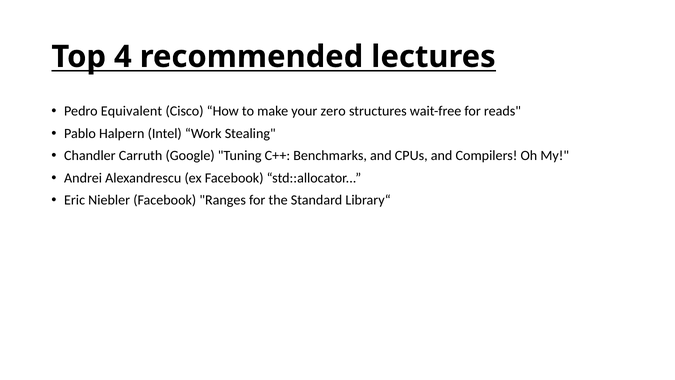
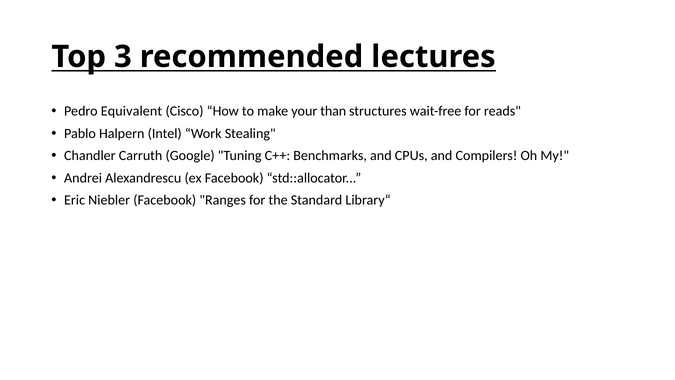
4: 4 -> 3 (123, 57)
zero: zero -> than (333, 111)
